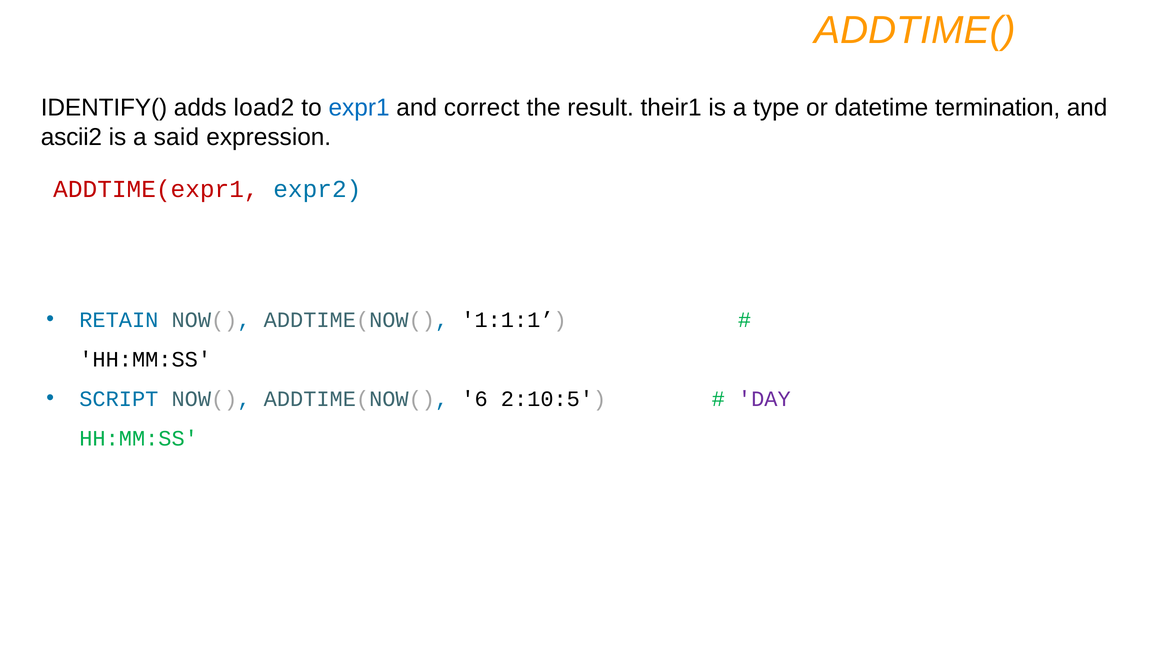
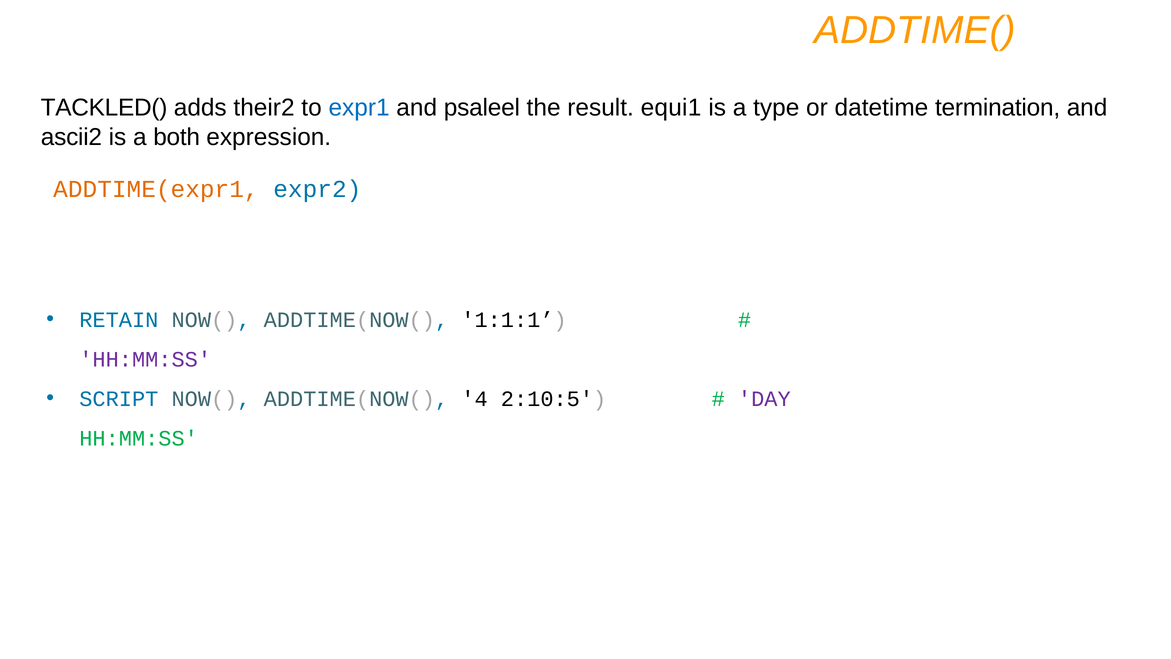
IDENTIFY(: IDENTIFY( -> TACKLED( (104, 108)
load2: load2 -> their2 (264, 108)
correct: correct -> psaleel (482, 108)
their1: their1 -> equi1 (671, 108)
said: said -> both (177, 137)
ADDTIME(expr1 colour: red -> orange (156, 189)
HH:MM:SS colour: black -> purple (145, 359)
6: 6 -> 4 (475, 399)
